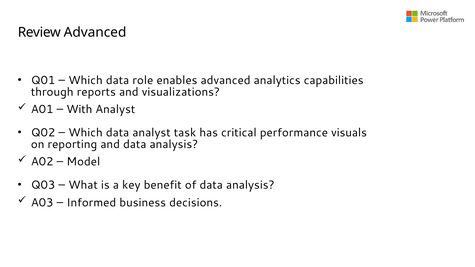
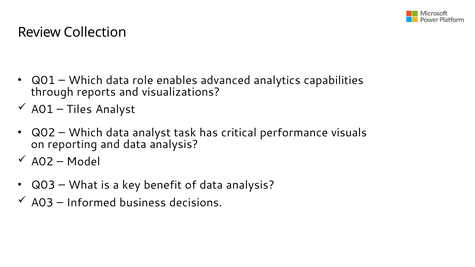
Review Advanced: Advanced -> Collection (95, 32)
With: With -> Tiles (79, 109)
